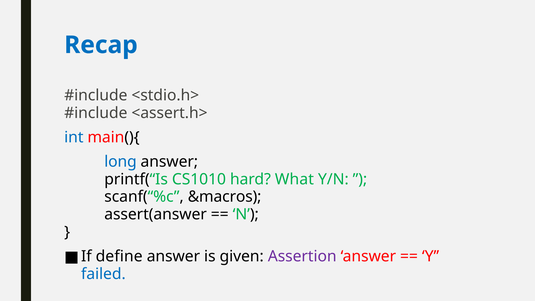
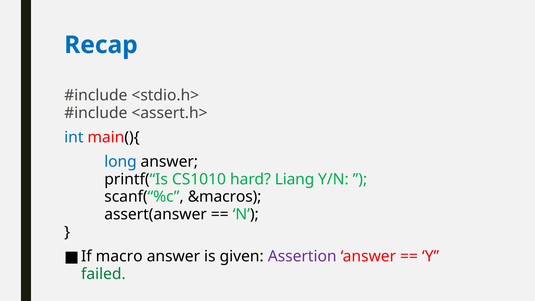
What: What -> Liang (295, 179)
define: define -> macro (119, 256)
failed colour: blue -> green (103, 274)
